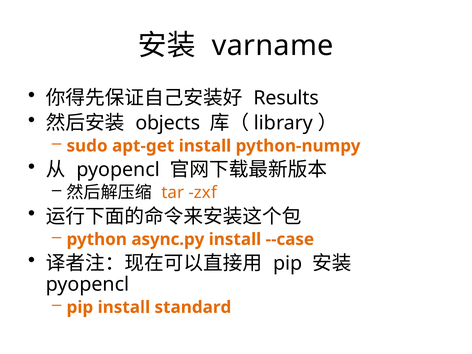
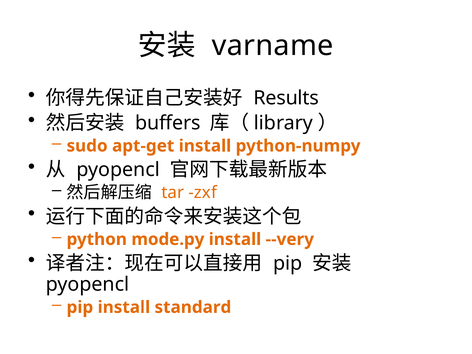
objects: objects -> buffers (168, 123)
async.py: async.py -> mode.py (168, 239)
--case: --case -> --very (290, 239)
